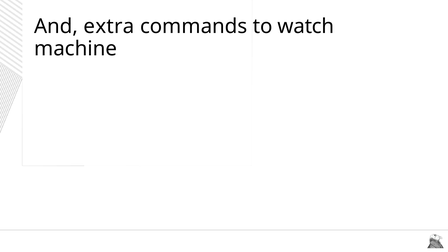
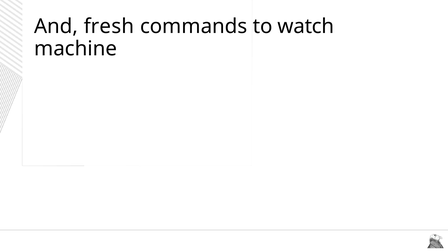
extra: extra -> fresh (109, 27)
